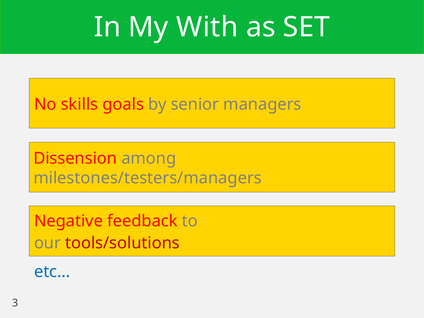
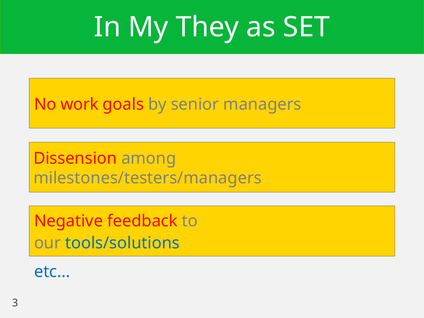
With: With -> They (207, 27)
skills: skills -> work (80, 104)
tools/solutions colour: red -> blue (123, 243)
